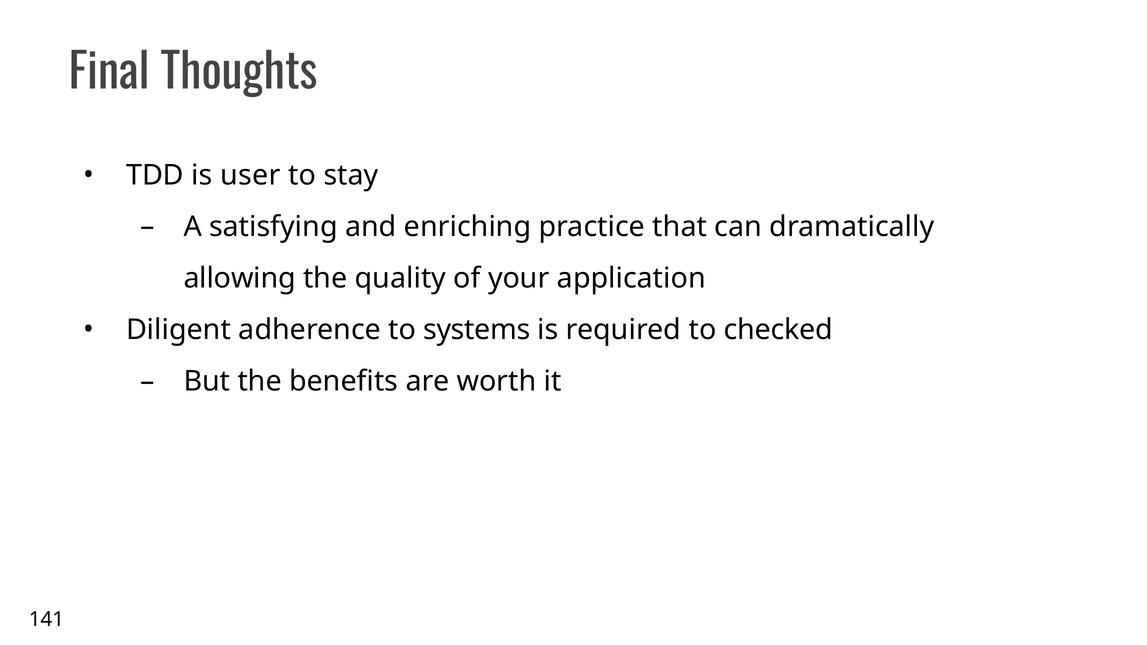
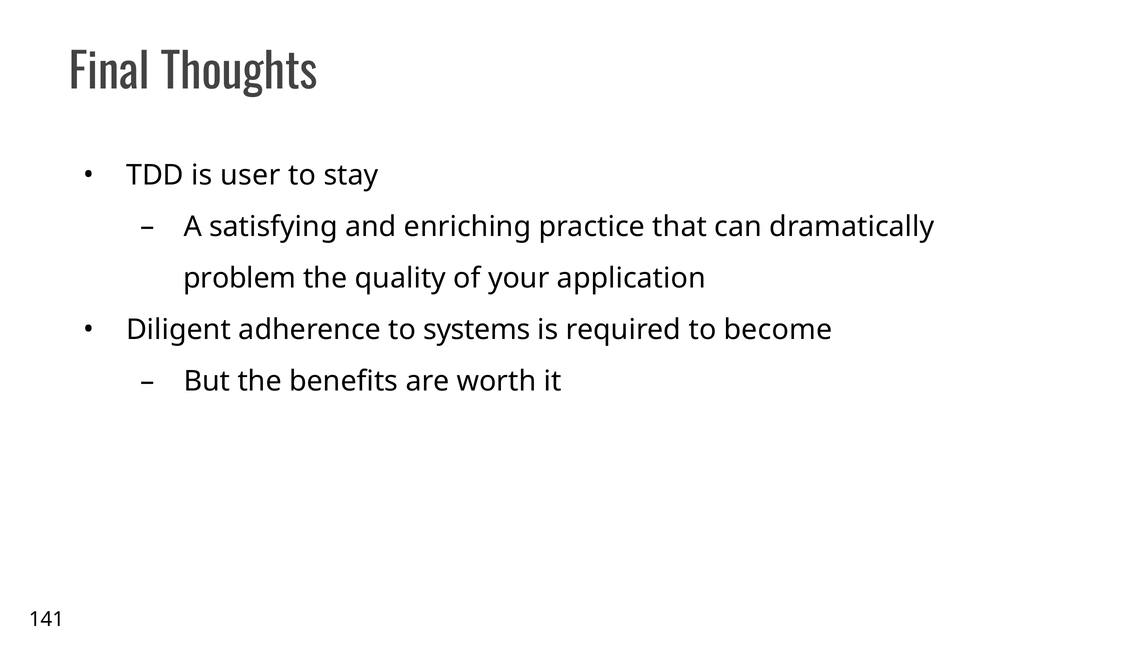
allowing: allowing -> problem (240, 278)
checked: checked -> become (778, 330)
